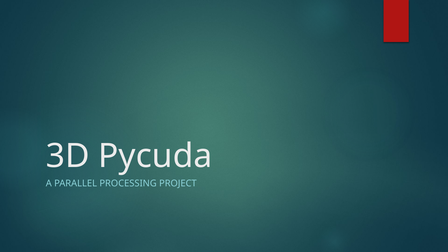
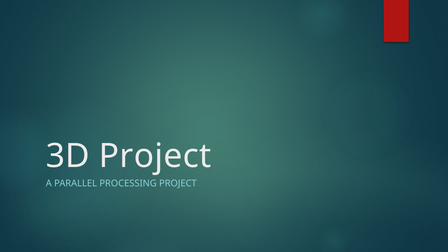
3D Pycuda: Pycuda -> Project (155, 156)
